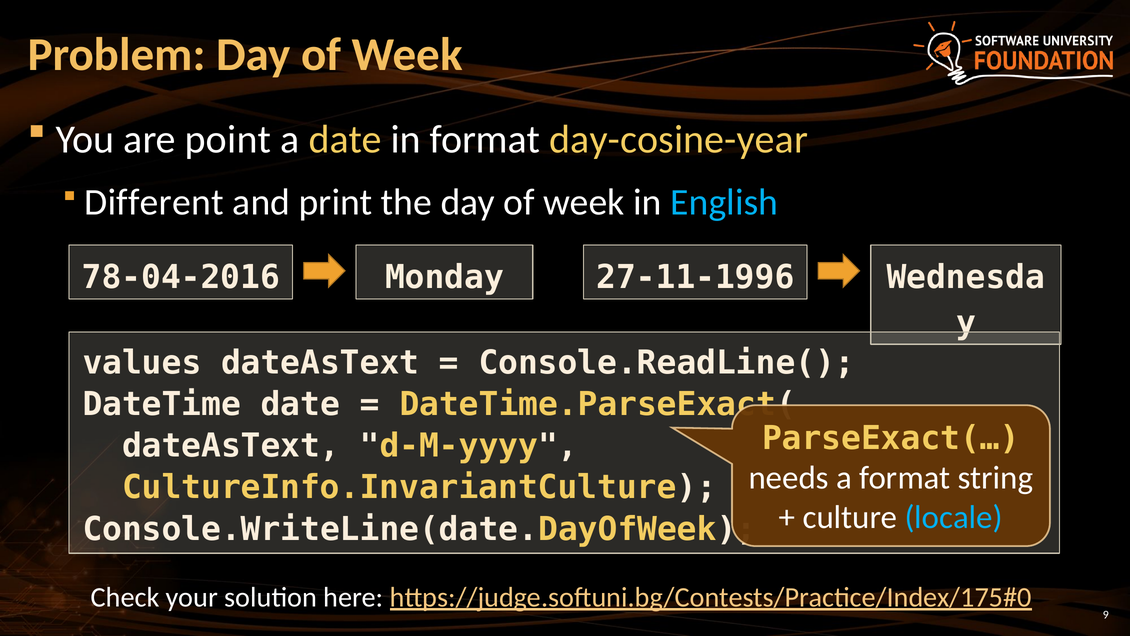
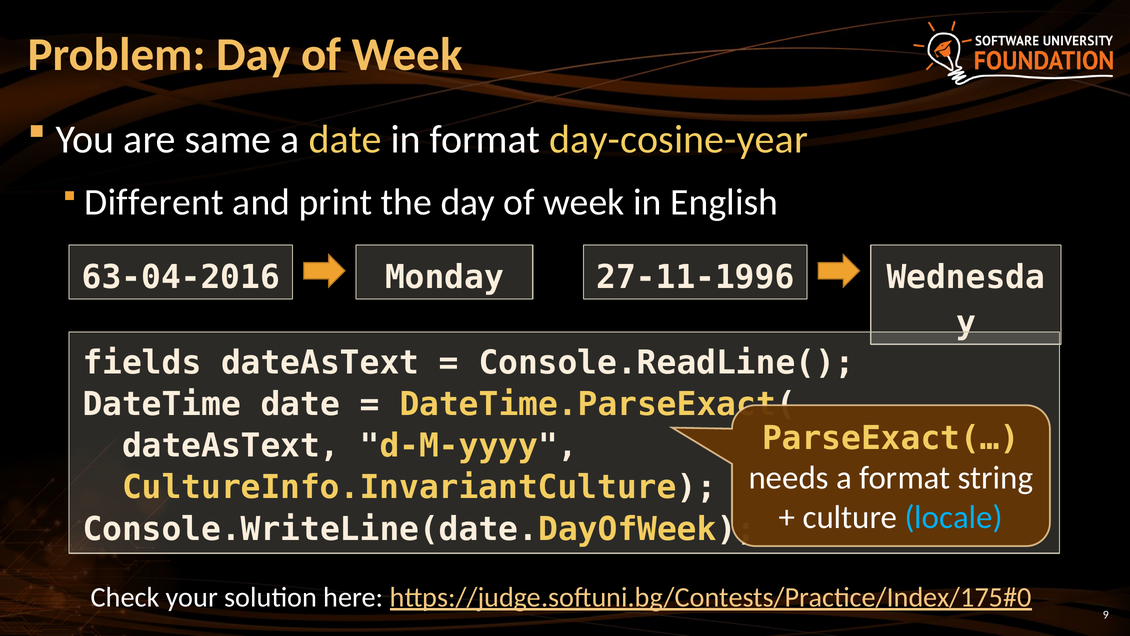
point: point -> same (228, 139)
English colour: light blue -> white (724, 202)
78-04-2016: 78-04-2016 -> 63-04-2016 (181, 277)
values: values -> fields (142, 363)
